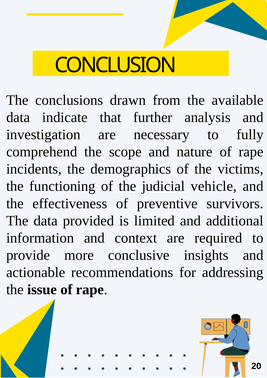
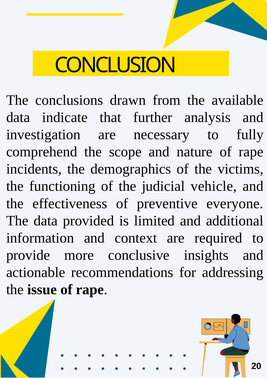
survivors: survivors -> everyone (235, 204)
